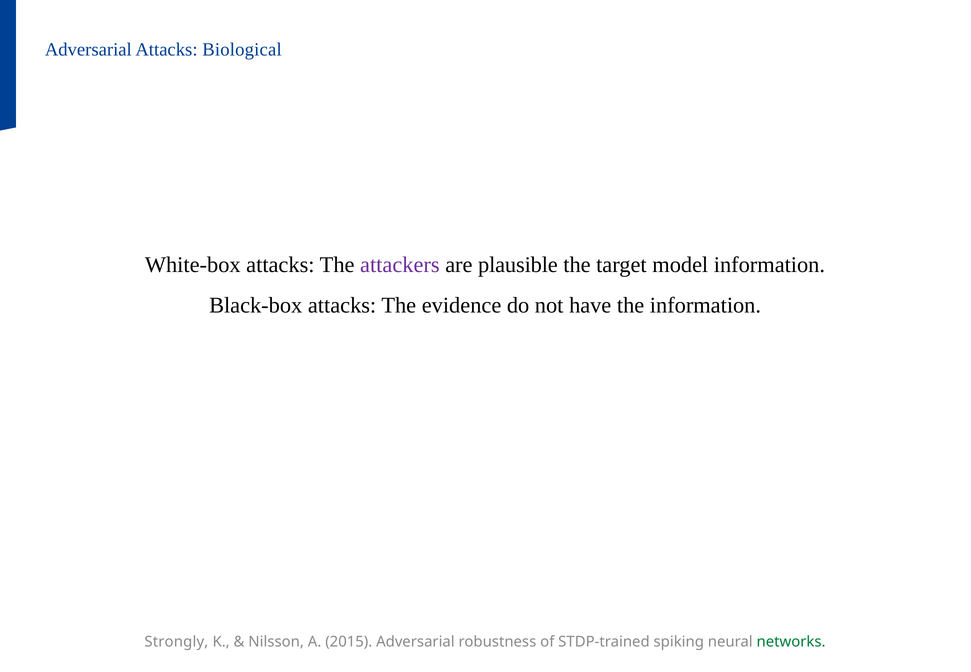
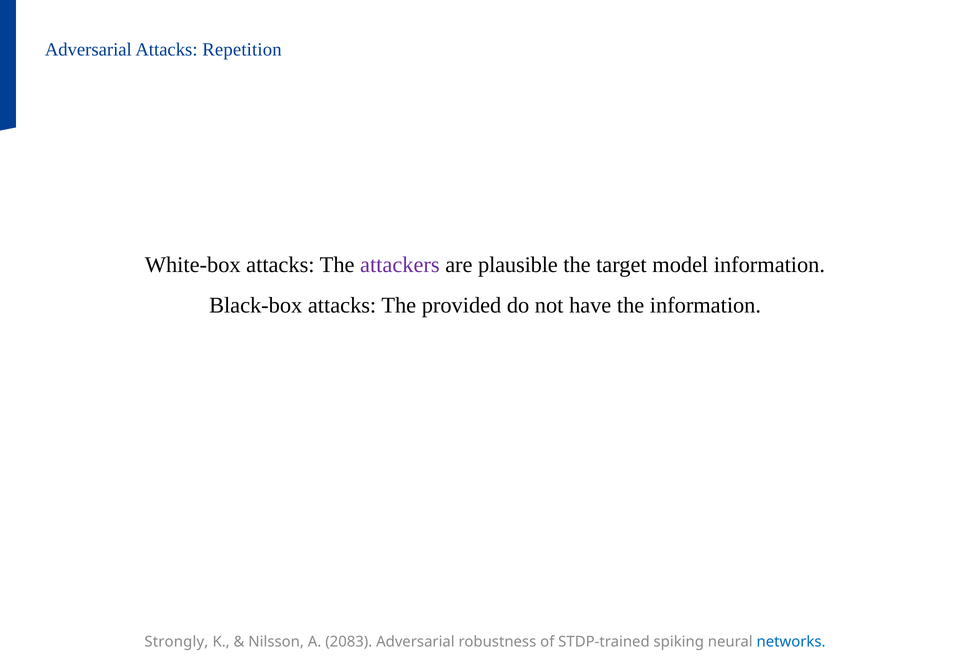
Biological: Biological -> Repetition (242, 49)
evidence: evidence -> provided (462, 305)
2015: 2015 -> 2083 (349, 642)
networks colour: green -> blue (791, 642)
